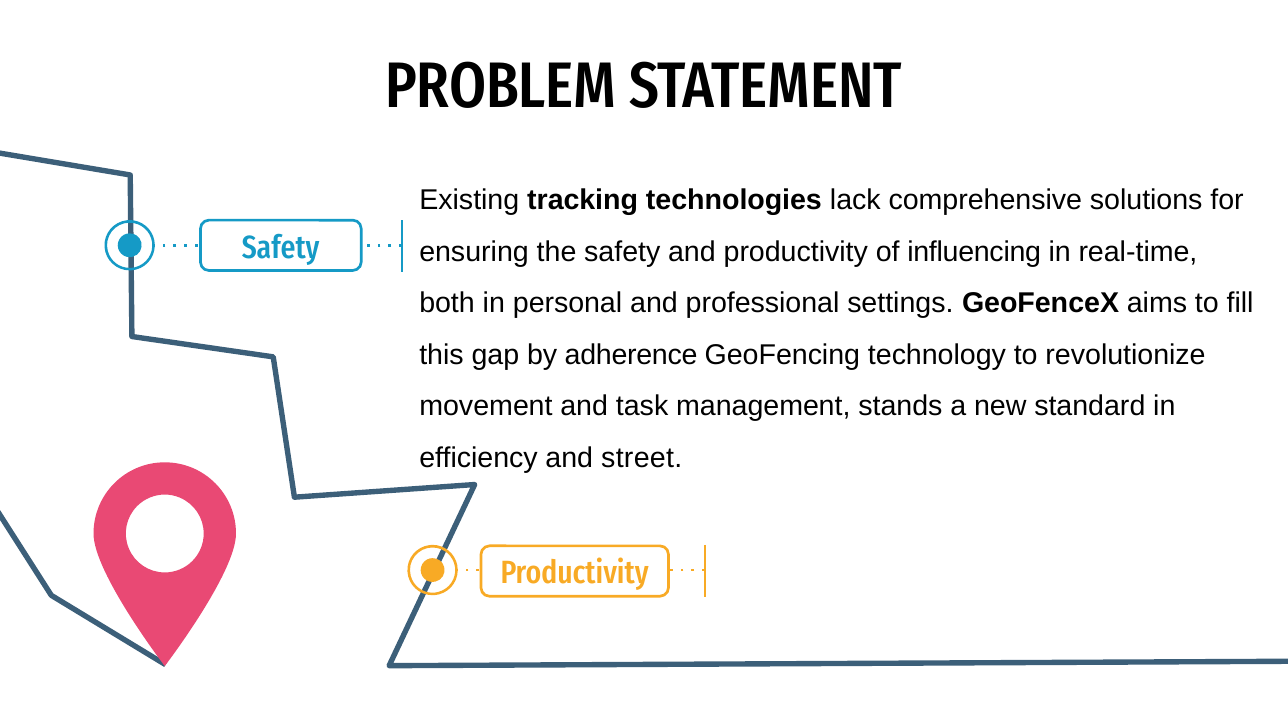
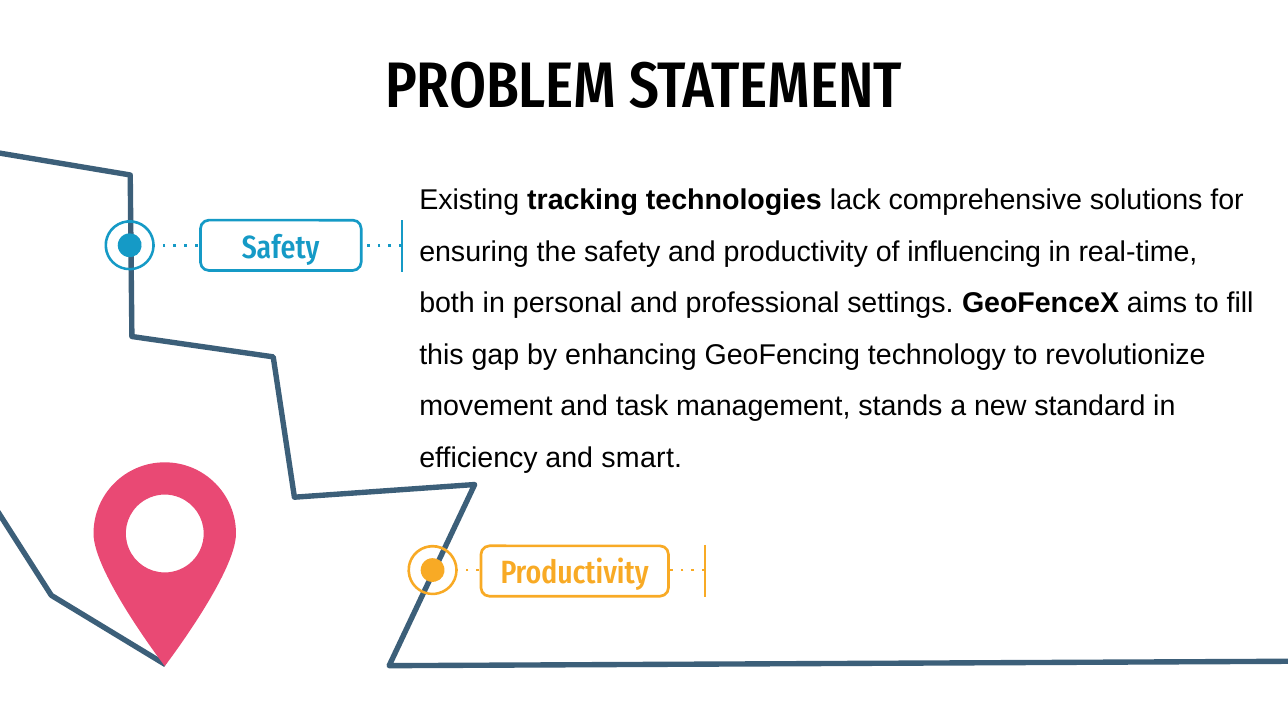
adherence: adherence -> enhancing (631, 355)
street: street -> smart (642, 458)
